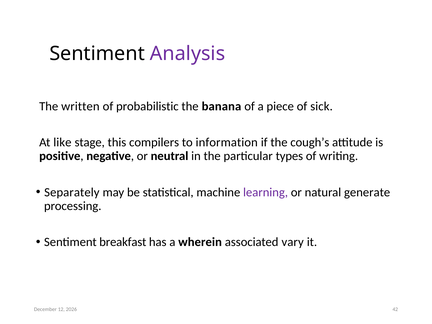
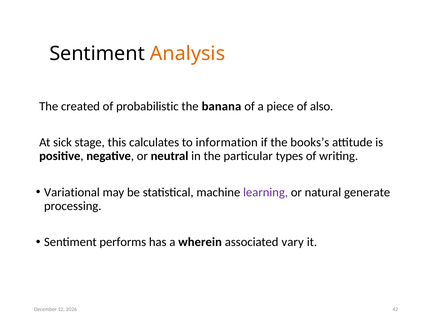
Analysis colour: purple -> orange (188, 54)
written: written -> created (80, 106)
sick: sick -> also (322, 106)
like: like -> sick (63, 142)
compilers: compilers -> calculates (154, 142)
cough’s: cough’s -> books’s (310, 142)
Separately: Separately -> Variational (72, 192)
breakfast: breakfast -> performs (123, 242)
